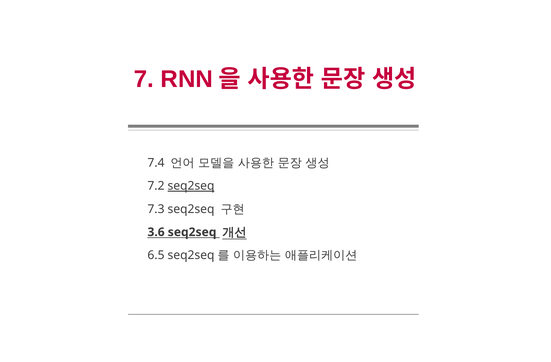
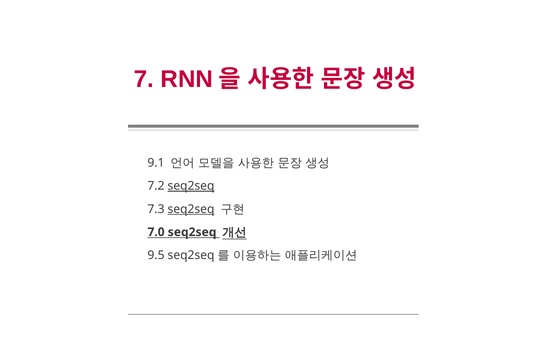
7.4: 7.4 -> 9.1 (156, 163)
seq2seq underline: none -> present (191, 209)
3.6: 3.6 -> 7.0 (156, 232)
6.5: 6.5 -> 9.5 (156, 255)
